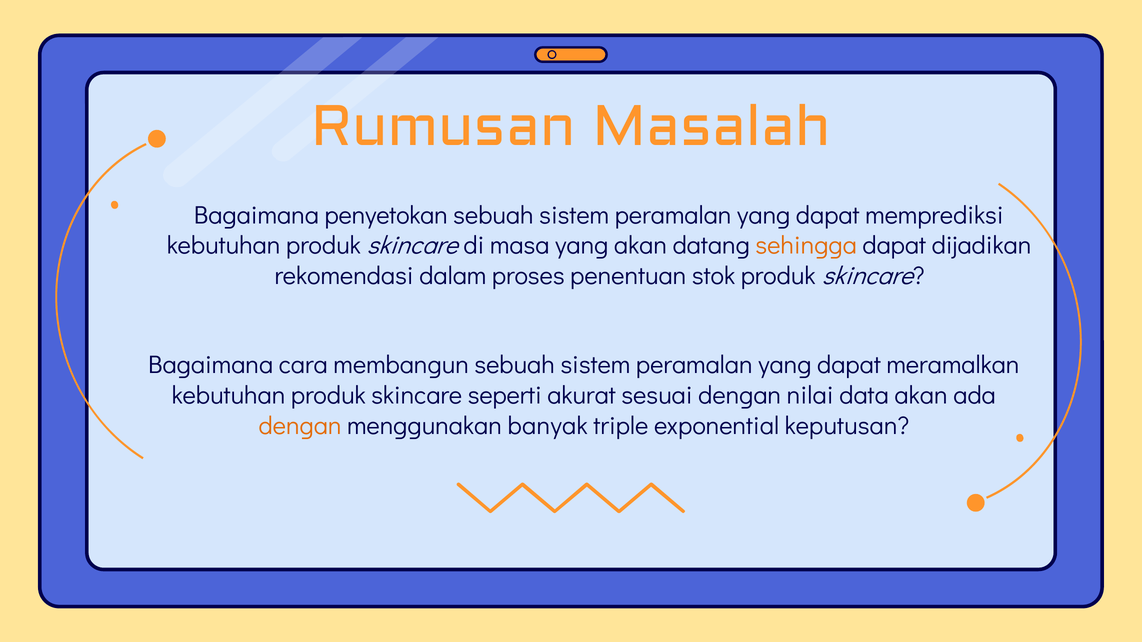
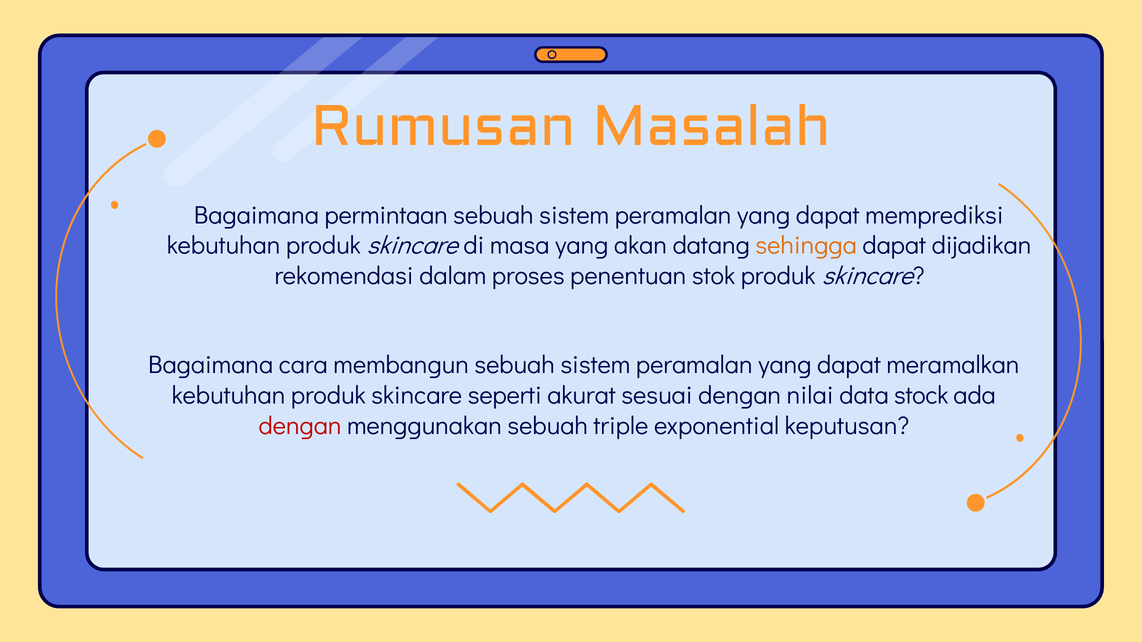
penyetokan: penyetokan -> permintaan (386, 215)
data akan: akan -> stock (921, 396)
dengan colour: orange -> red (300, 426)
menggunakan banyak: banyak -> sebuah (548, 426)
